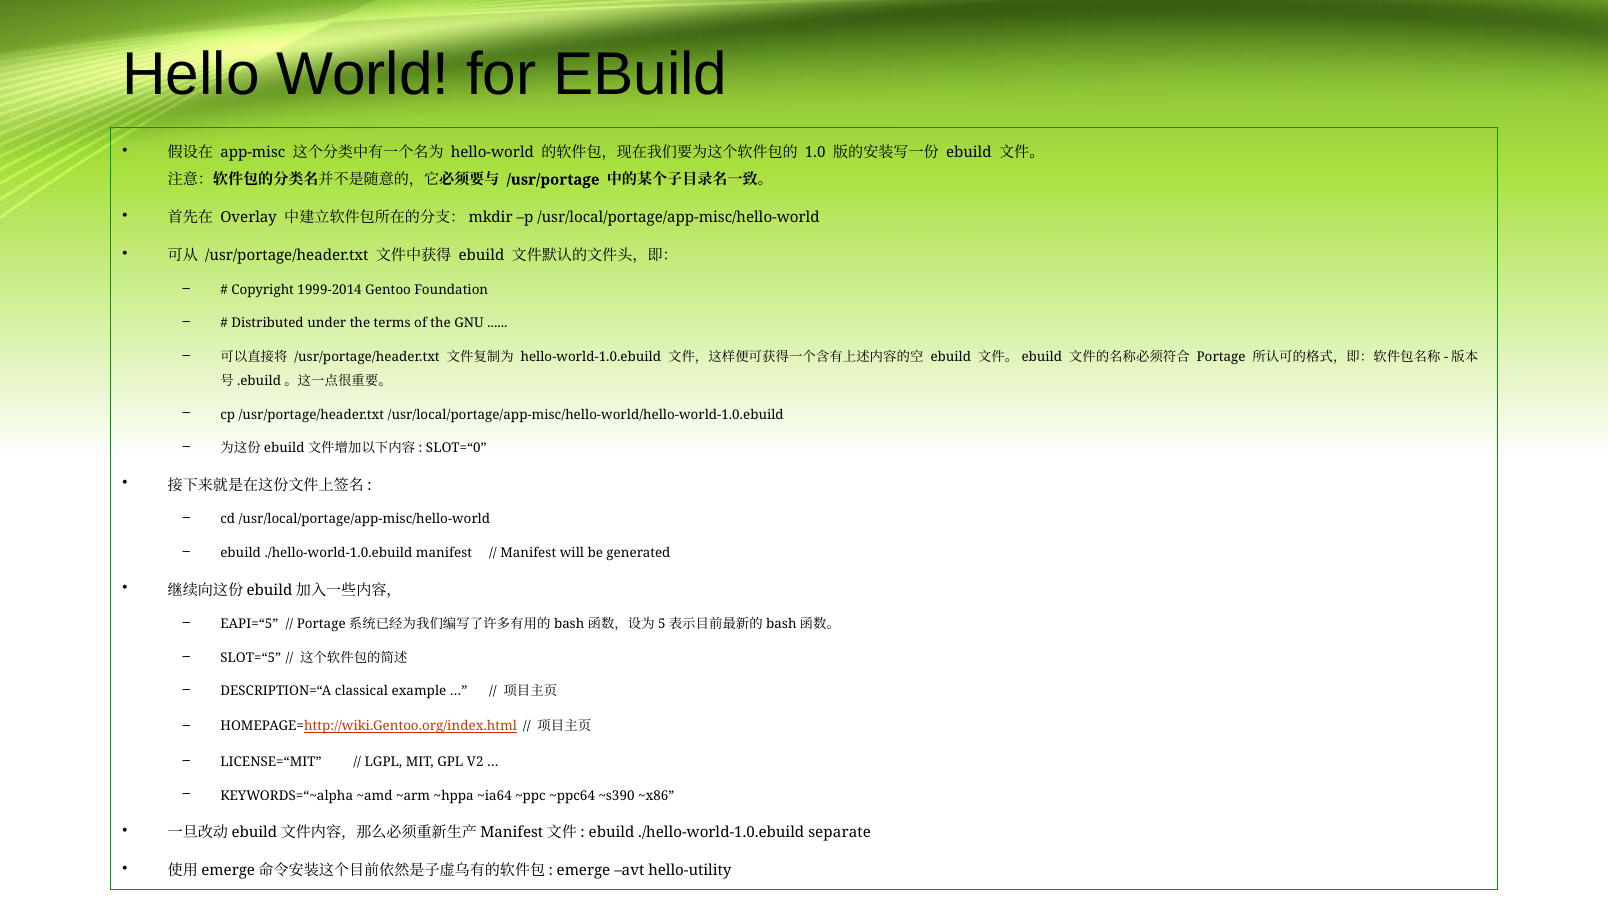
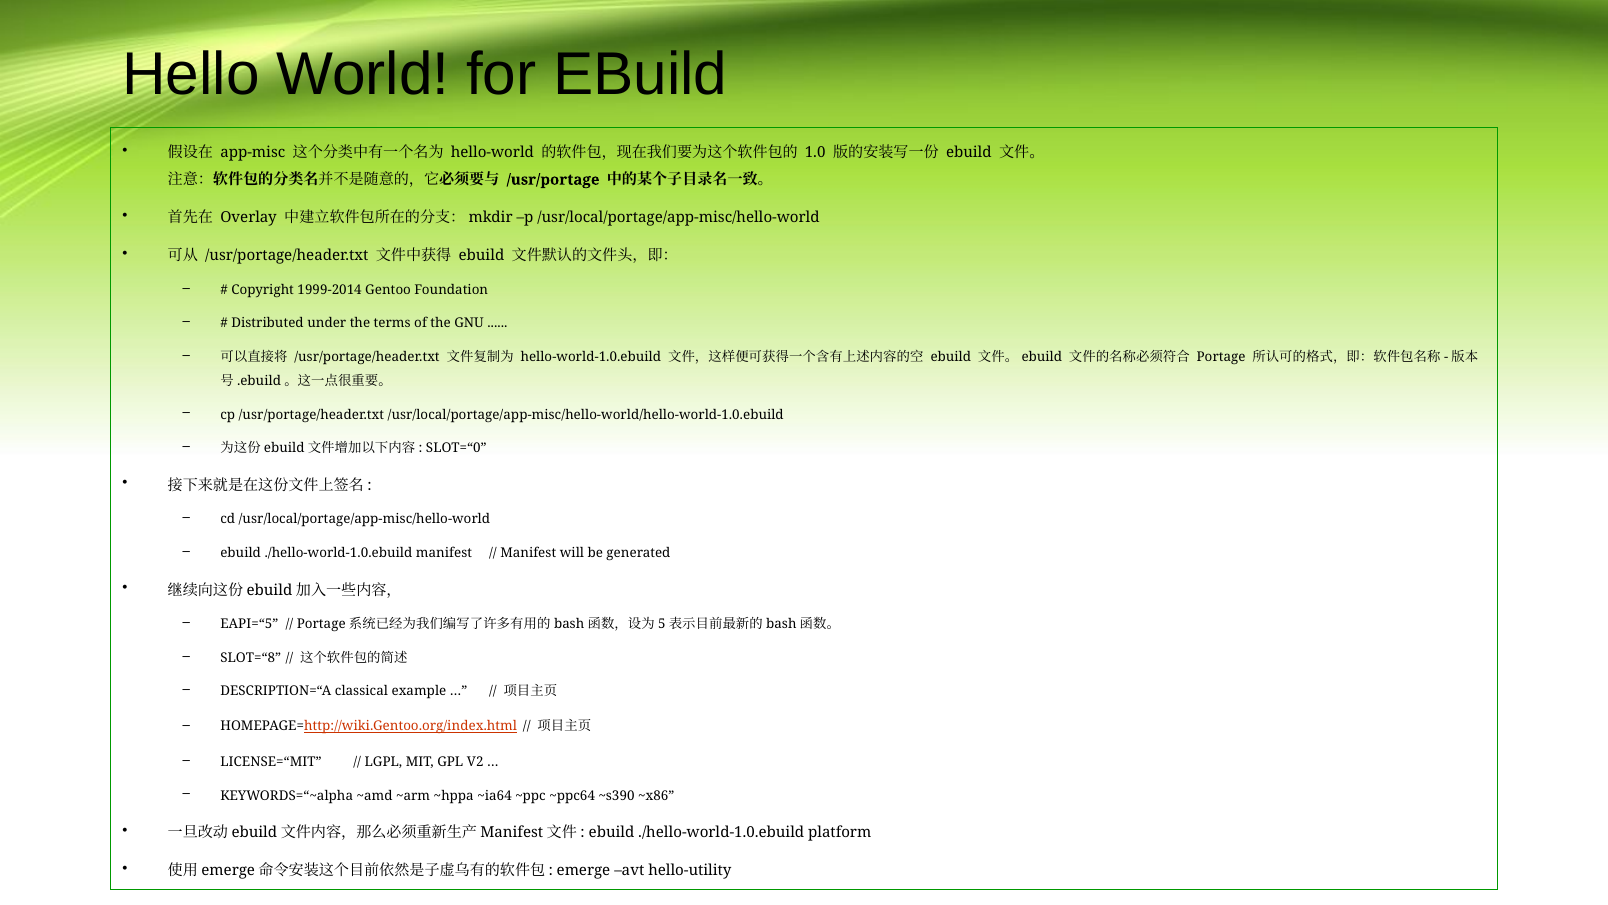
SLOT=“5: SLOT=“5 -> SLOT=“8 (251, 658)
separate: separate -> platform (840, 832)
